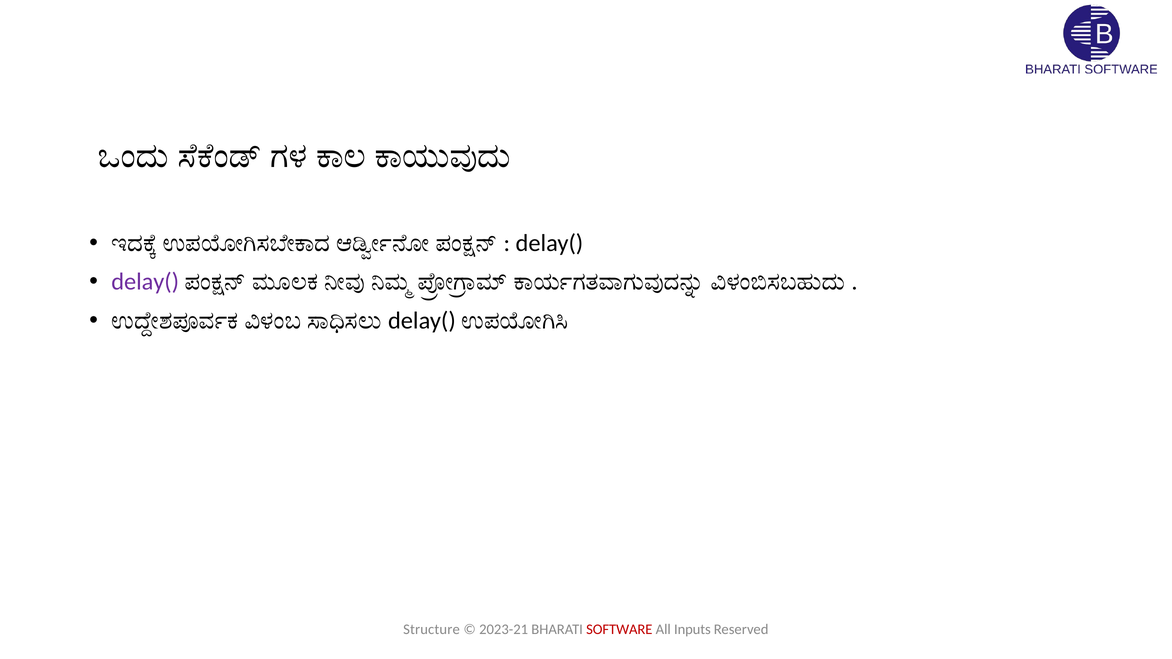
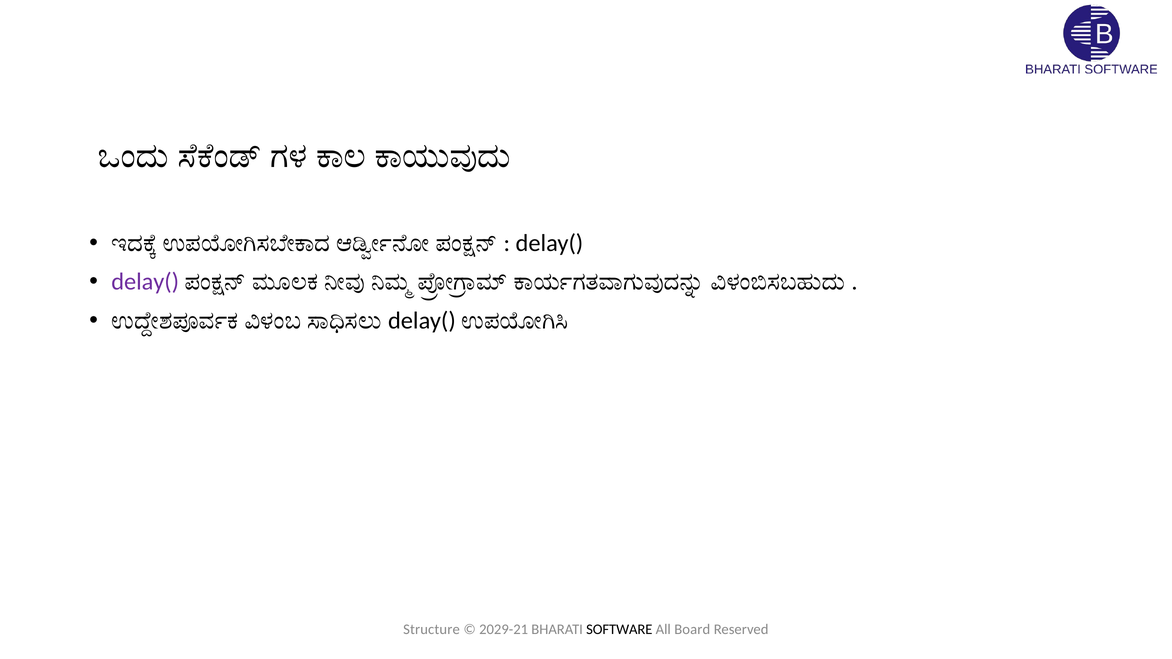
2023-21: 2023-21 -> 2029-21 (504, 629)
SOFTWARE colour: red -> black (619, 629)
Inputs: Inputs -> Board (692, 629)
